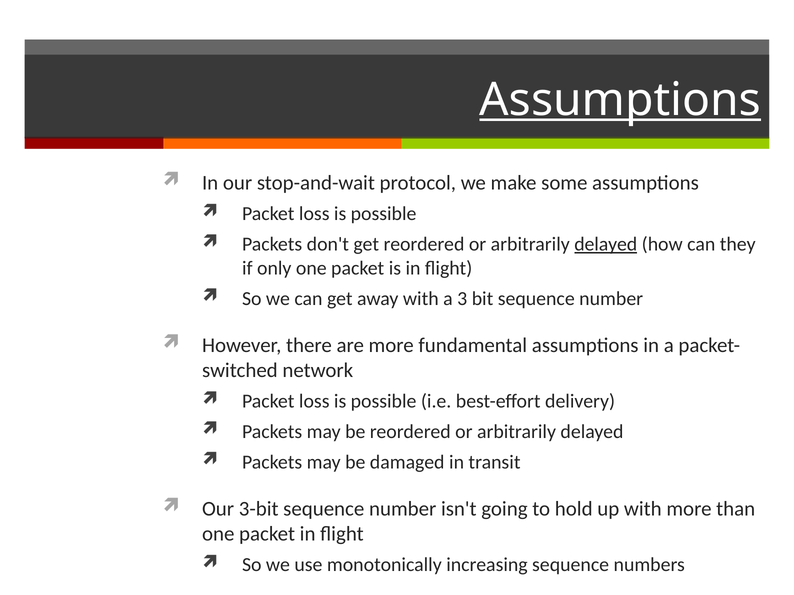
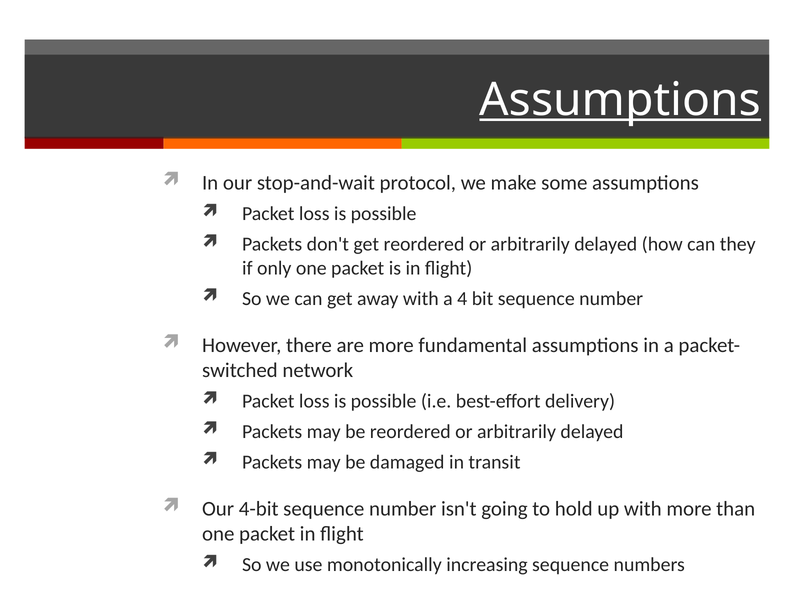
delayed underline: present -> none (606, 244)
3: 3 -> 4 (462, 299)
3-bit: 3-bit -> 4-bit (259, 509)
